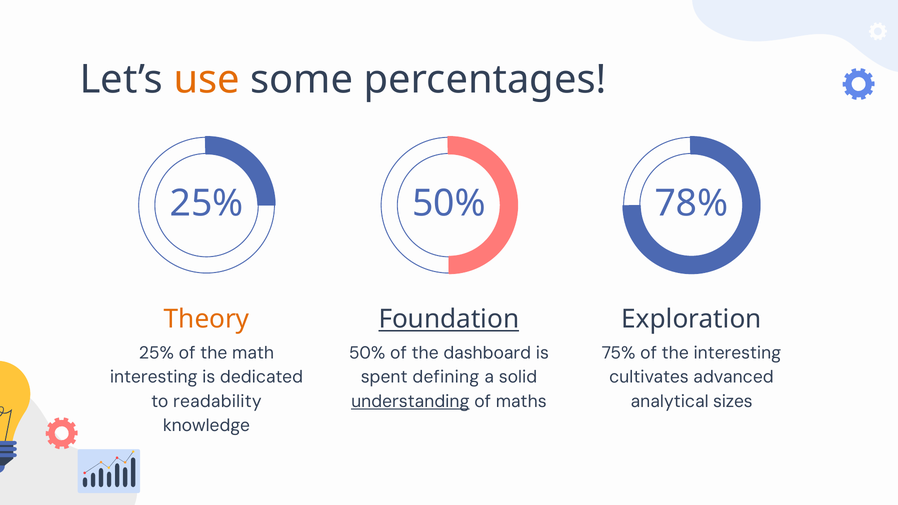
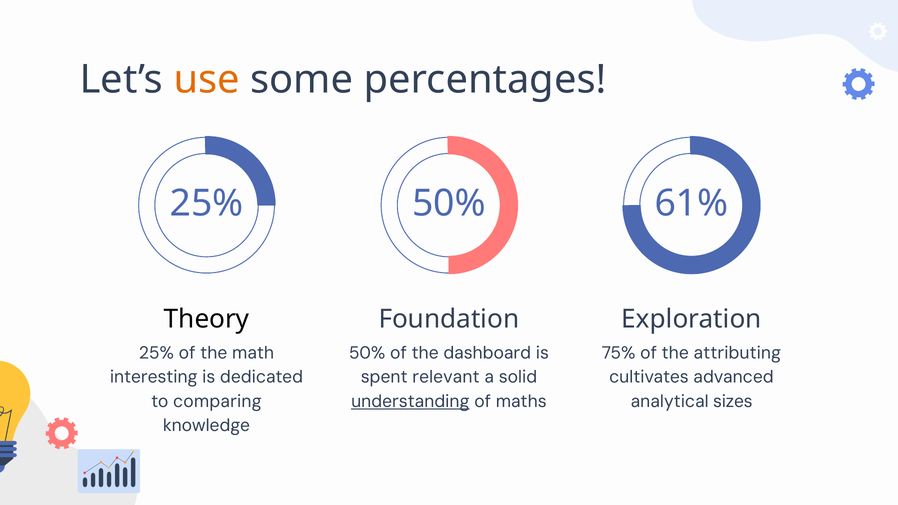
78%: 78% -> 61% (691, 204)
Theory colour: orange -> black (207, 319)
Foundation underline: present -> none (449, 319)
the interesting: interesting -> attributing (737, 353)
defining: defining -> relevant (446, 377)
readability: readability -> comparing (217, 401)
